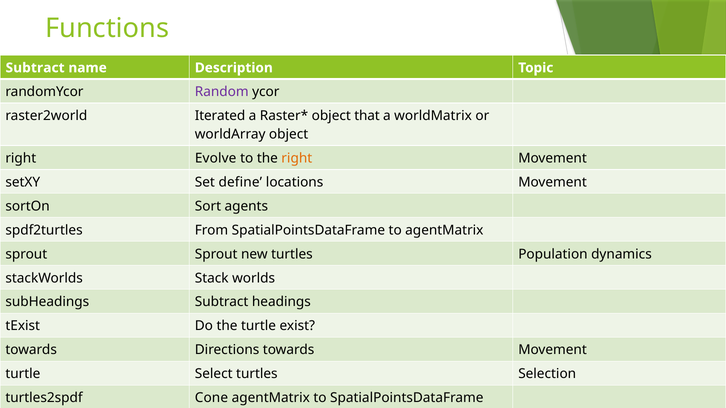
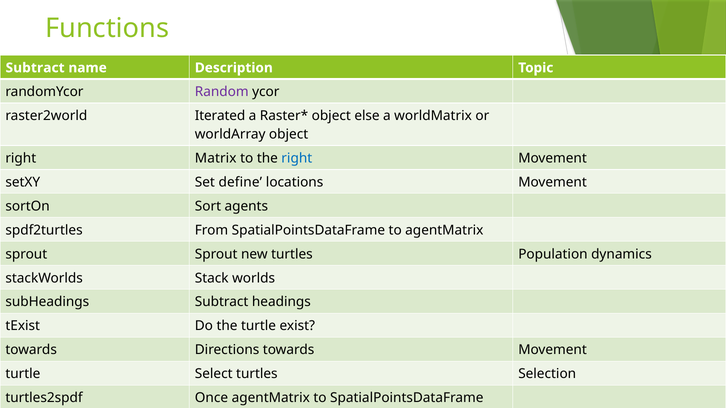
that: that -> else (367, 116)
Evolve: Evolve -> Matrix (216, 158)
right colour: orange -> blue (297, 158)
Cone: Cone -> Once (211, 398)
